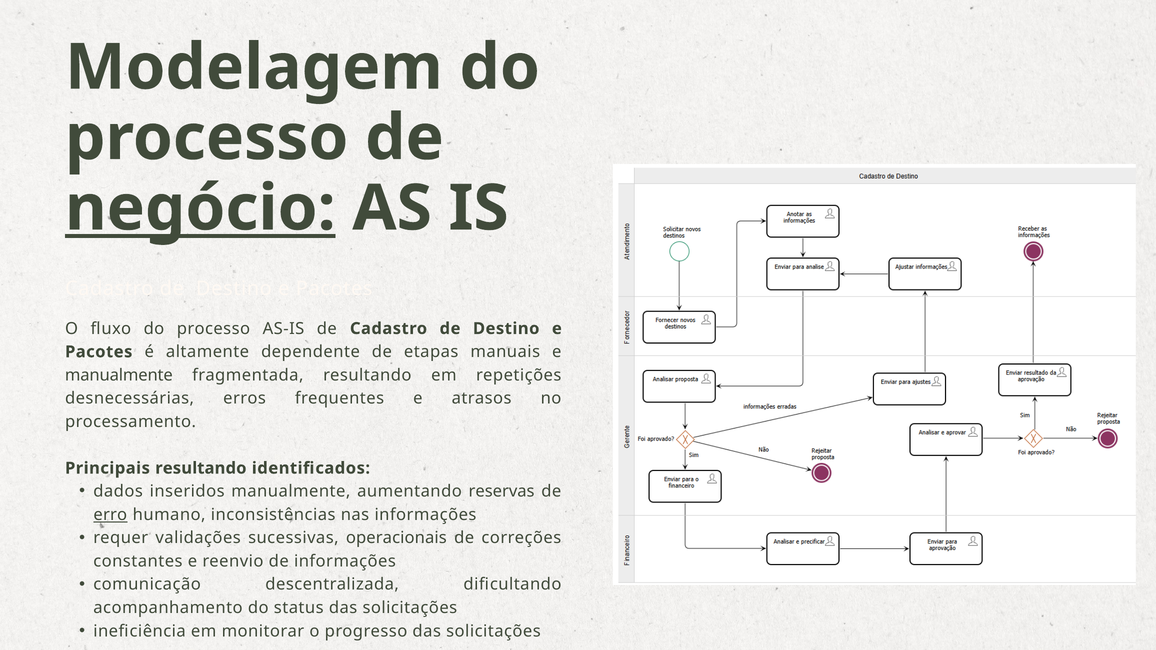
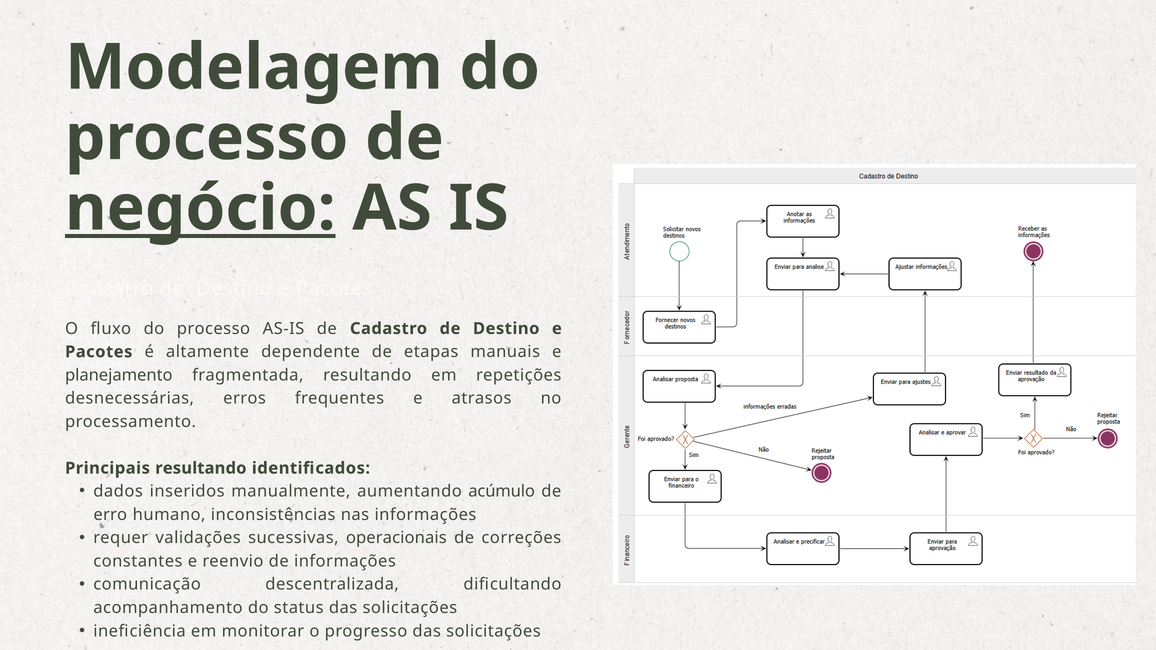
manualmente: manualmente -> planejamento (119, 375)
reservas: reservas -> acúmulo (502, 492)
erro underline: present -> none (110, 515)
